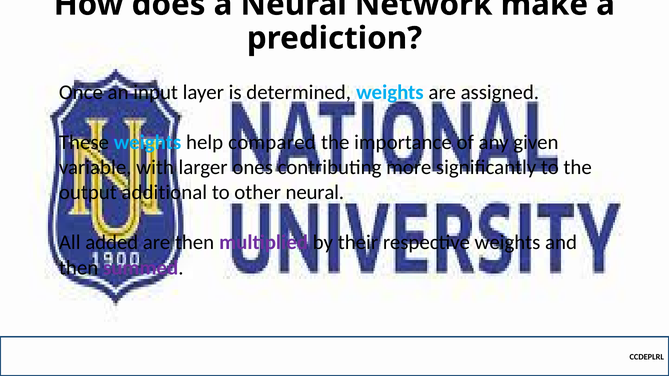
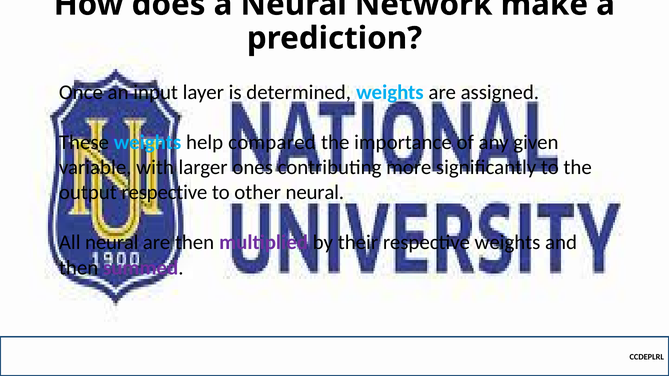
output additional: additional -> respective (164, 193)
All added: added -> neural (112, 243)
